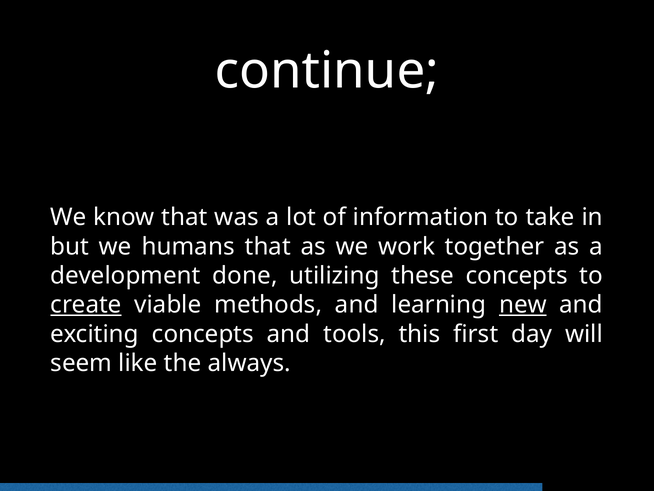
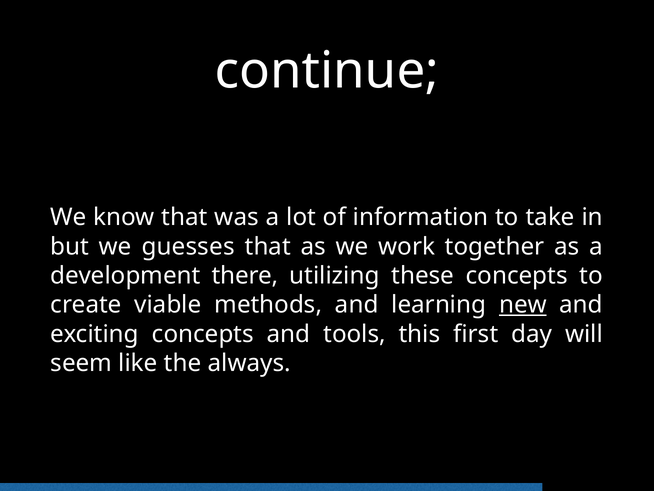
humans: humans -> guesses (188, 246)
done: done -> there (245, 276)
create underline: present -> none (86, 305)
